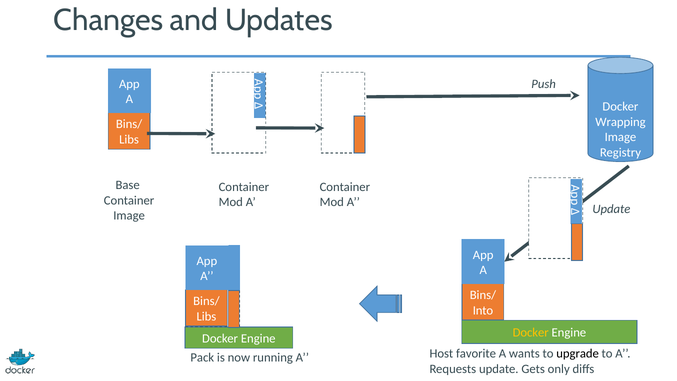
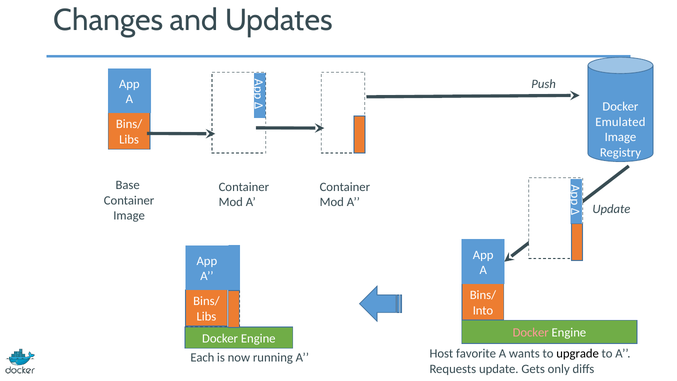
Wrapping: Wrapping -> Emulated (620, 122)
Docker colour: yellow -> pink (531, 333)
Pack: Pack -> Each (202, 357)
